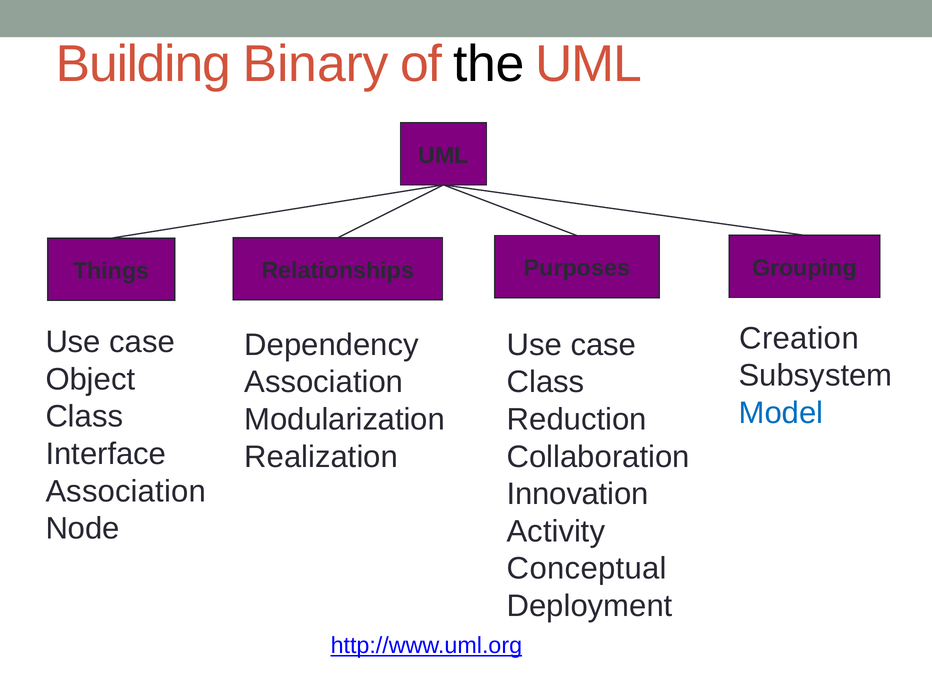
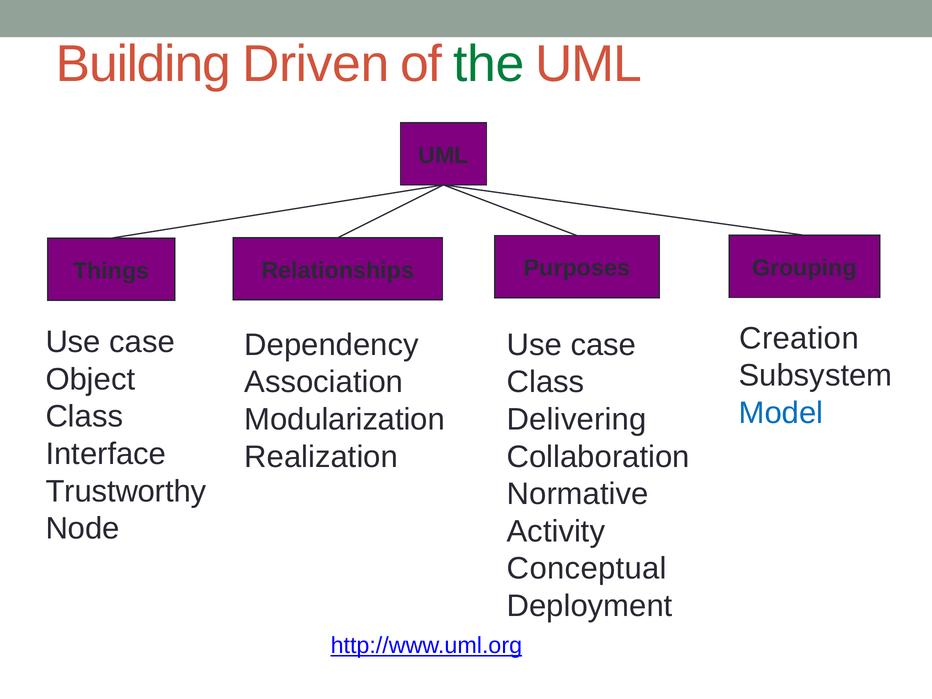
Binary: Binary -> Driven (316, 64)
the colour: black -> green (489, 64)
Reduction: Reduction -> Delivering (577, 419)
Association: Association -> Trustworthy (126, 491)
Innovation: Innovation -> Normative (578, 494)
